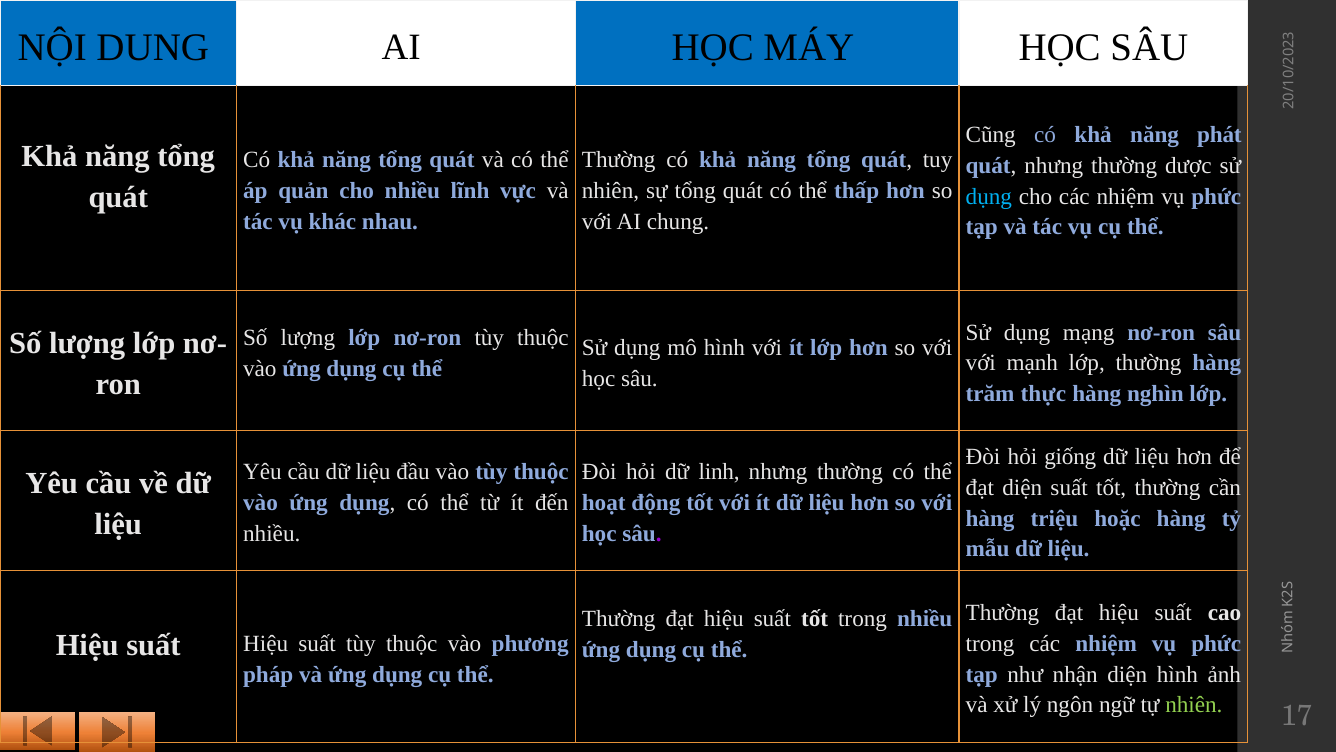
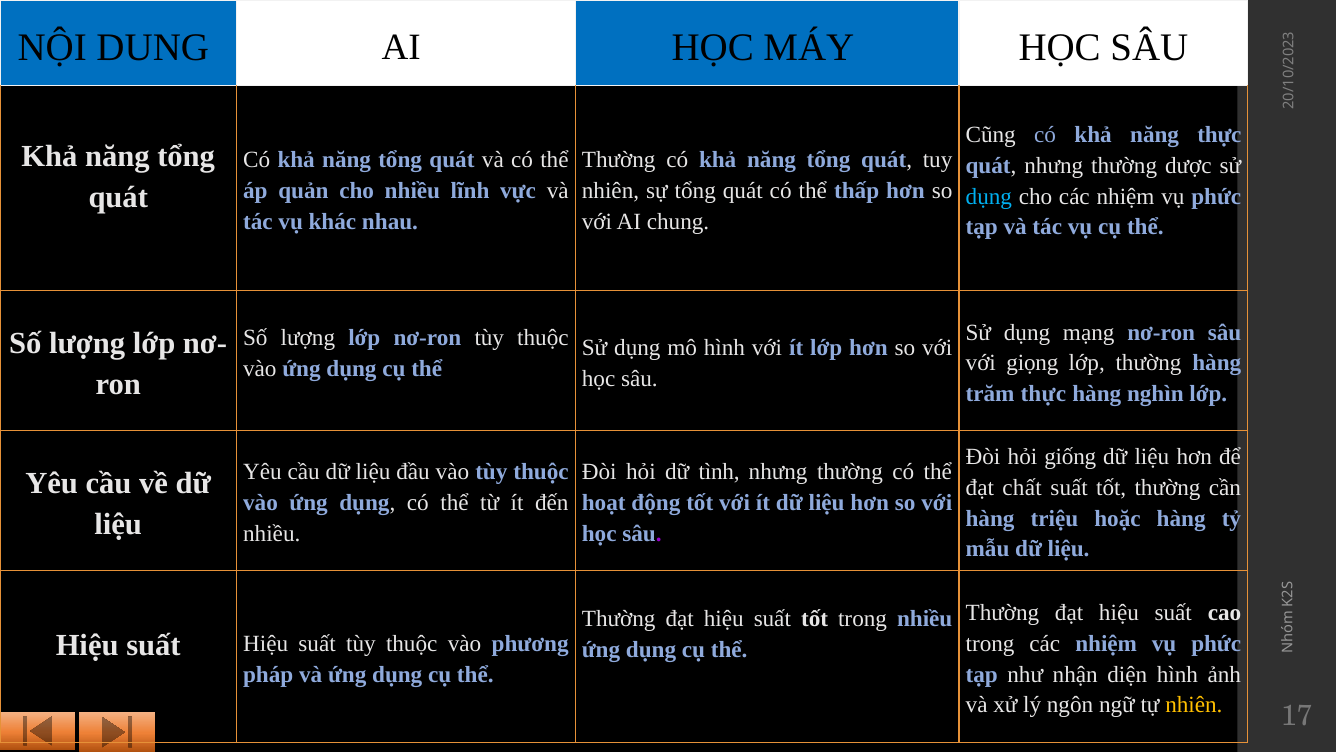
năng phát: phát -> thực (1219, 135)
mạnh: mạnh -> giọng (1032, 363)
linh: linh -> tình (719, 472)
đạt diện: diện -> chất (1022, 487)
nhiên colour: light green -> yellow (1194, 705)
